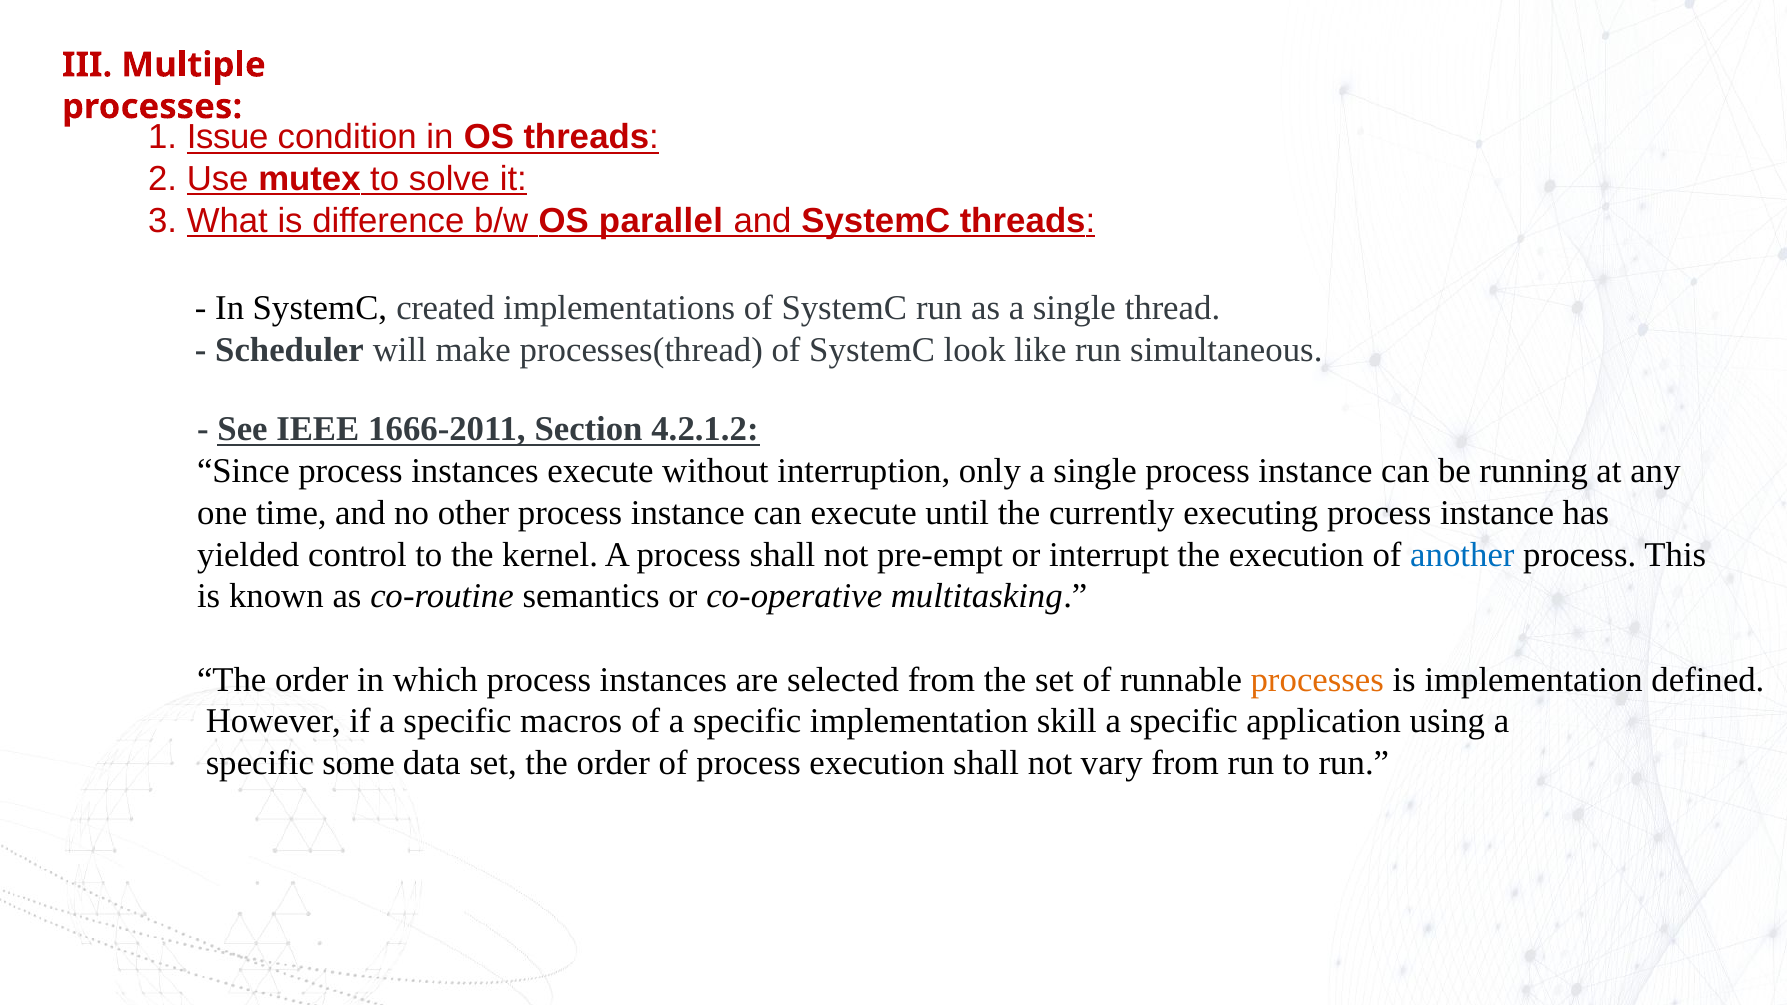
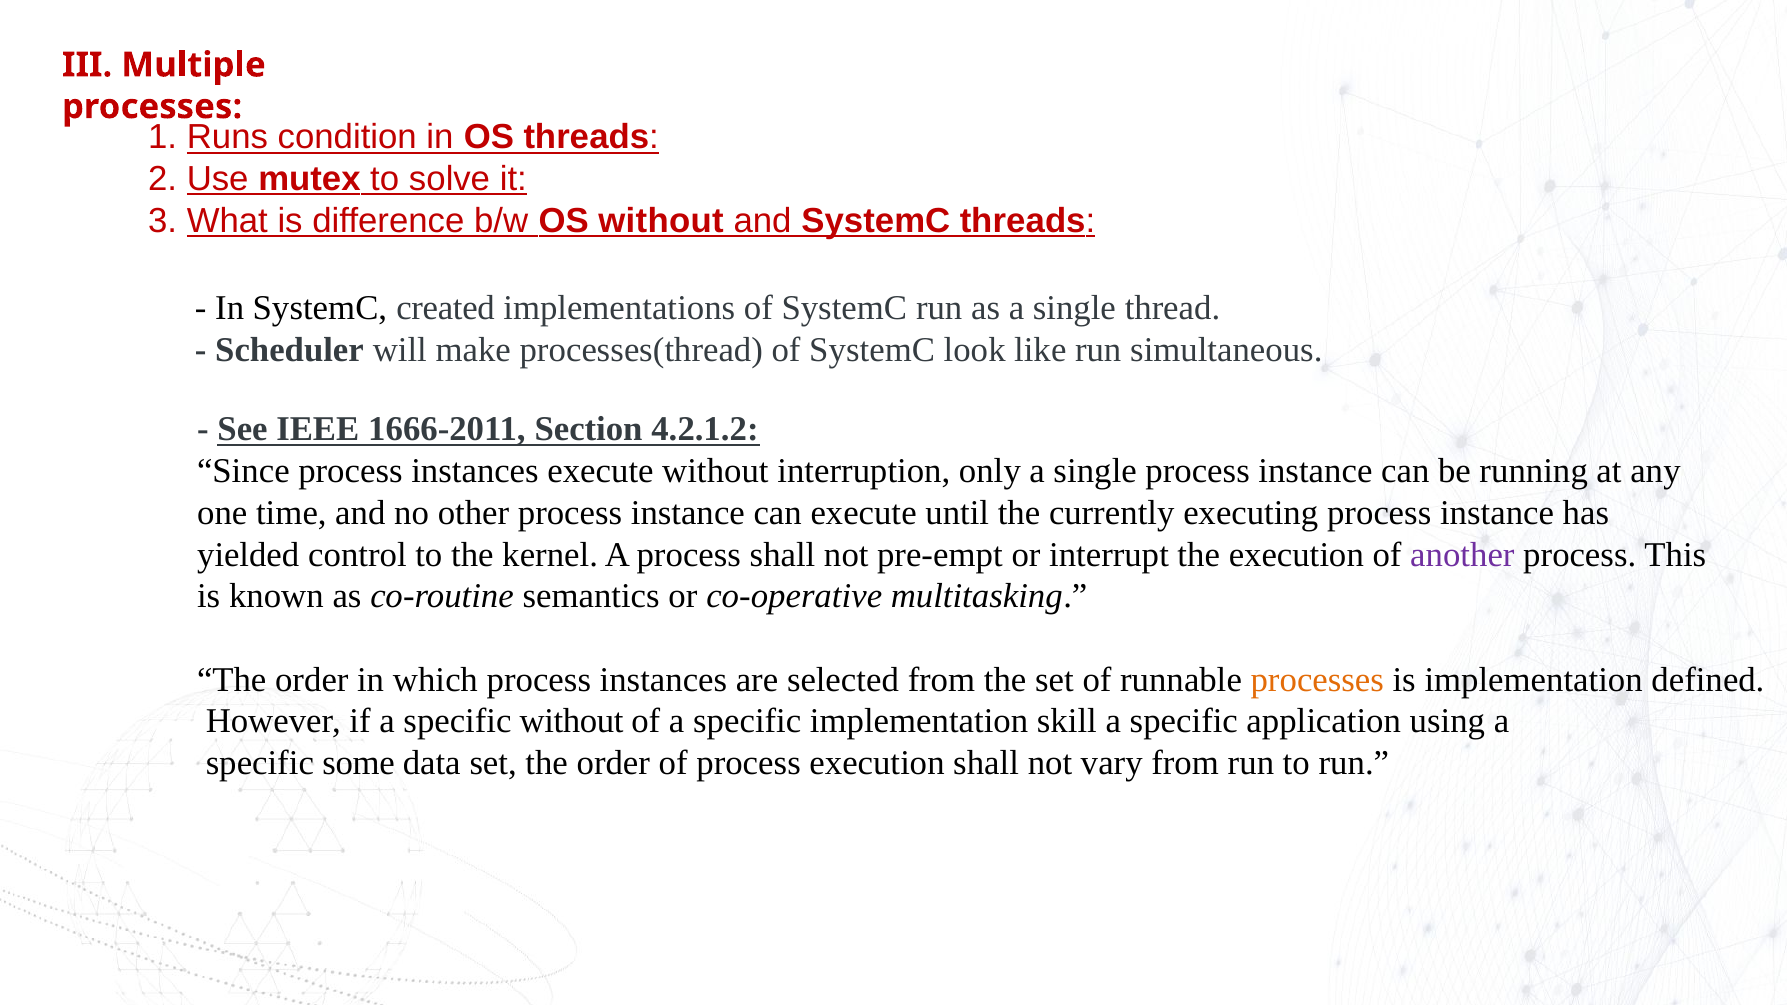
Issue: Issue -> Runs (227, 137)
OS parallel: parallel -> without (661, 221)
another colour: blue -> purple (1462, 555)
specific macros: macros -> without (572, 722)
